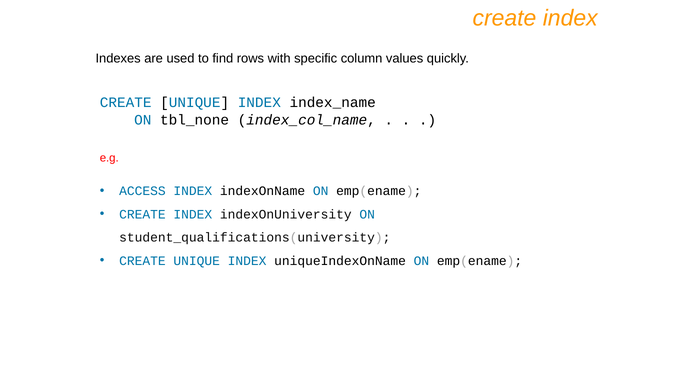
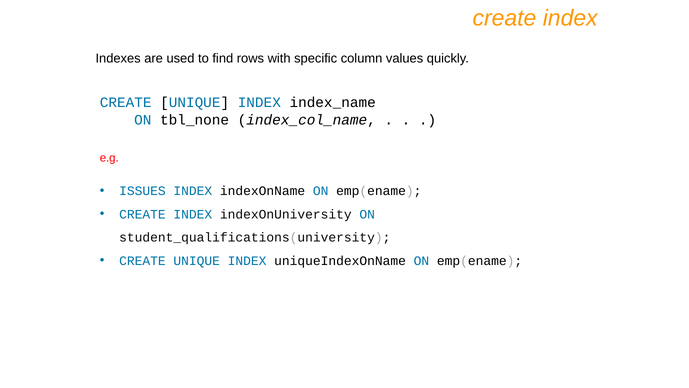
ACCESS: ACCESS -> ISSUES (142, 191)
